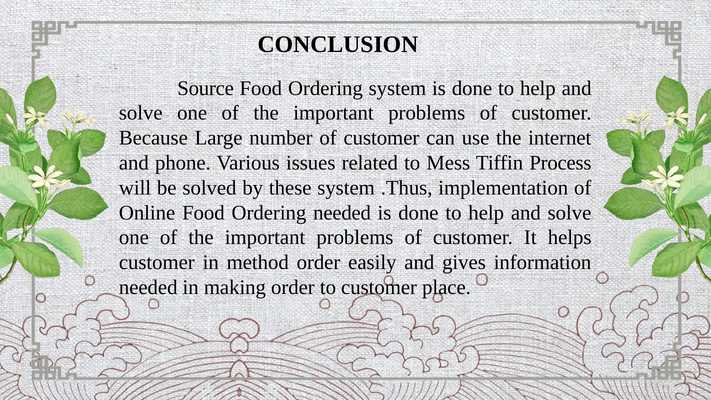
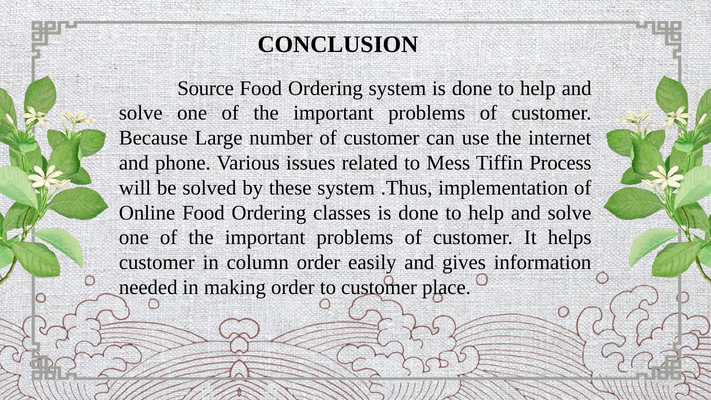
Ordering needed: needed -> classes (342, 213)
method: method -> column (258, 262)
